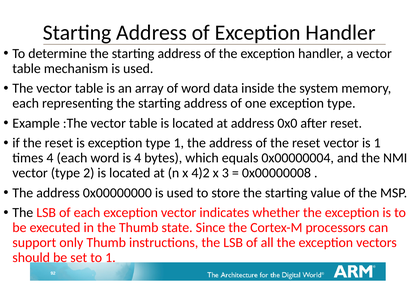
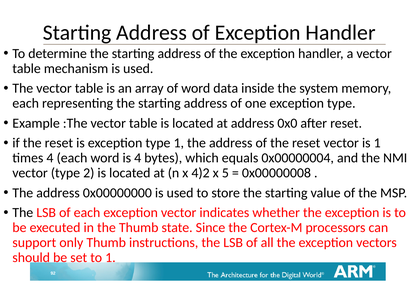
3: 3 -> 5 (225, 173)
